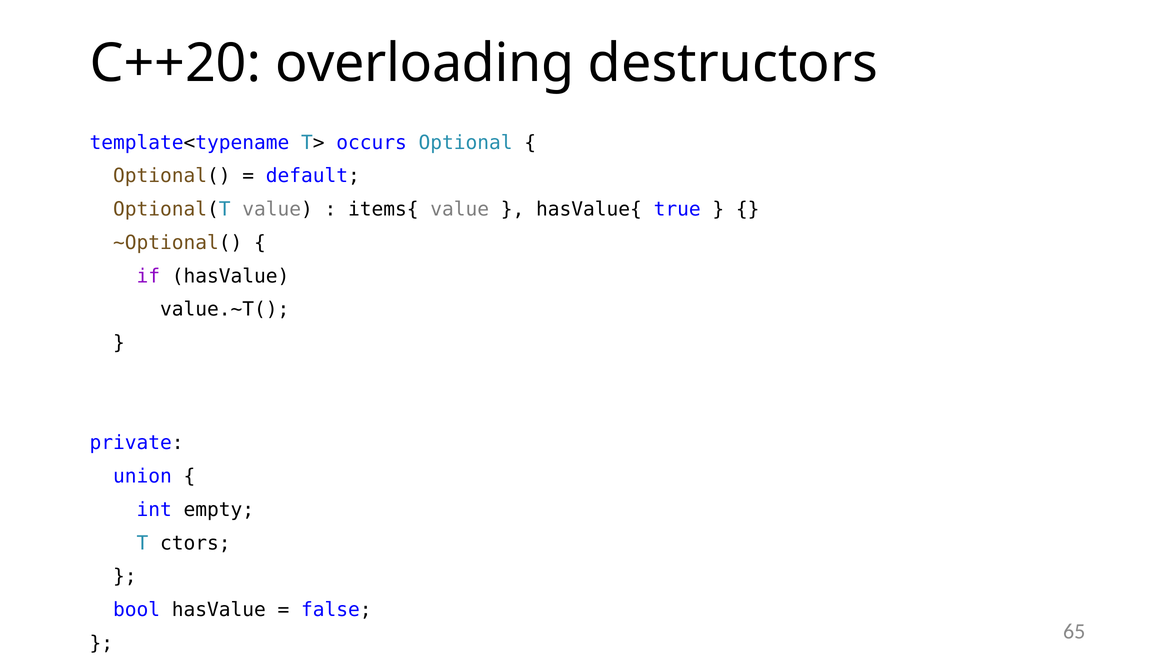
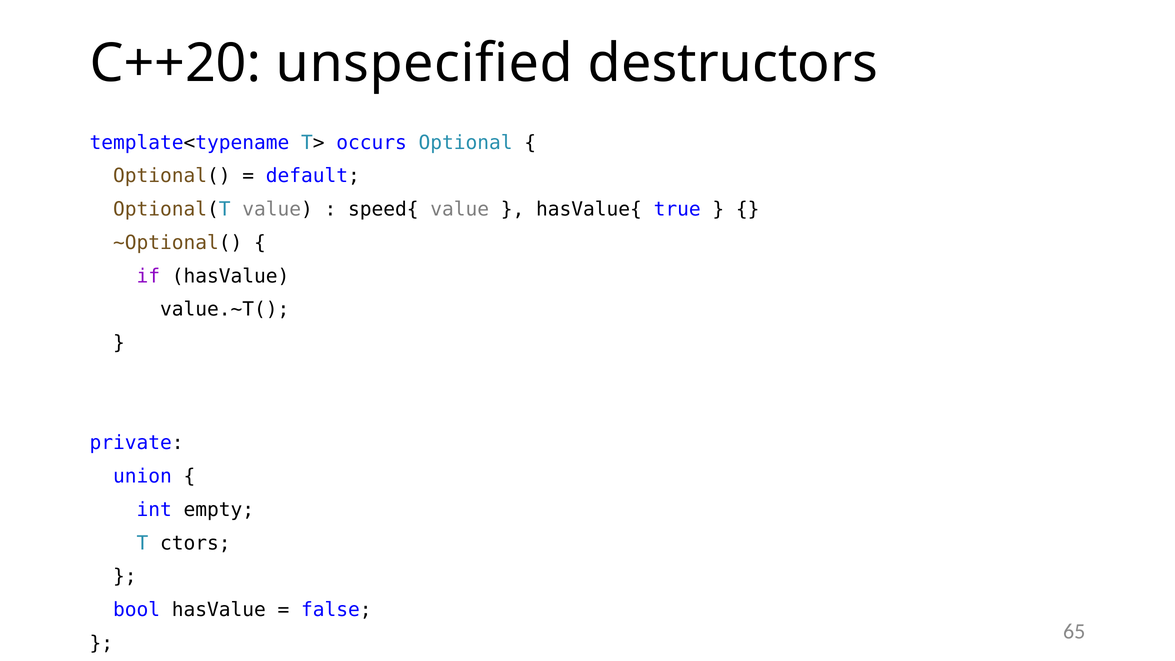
overloading: overloading -> unspecified (424, 64)
items{: items{ -> speed{ (383, 209)
